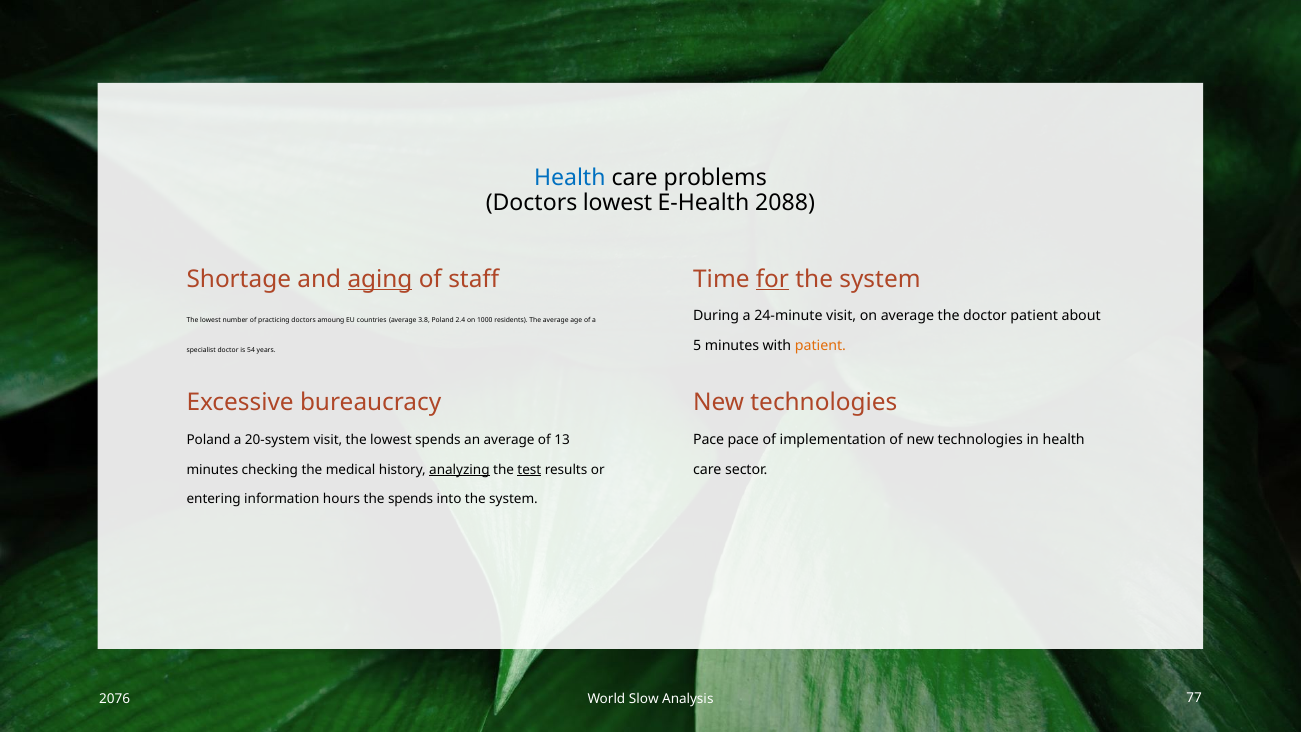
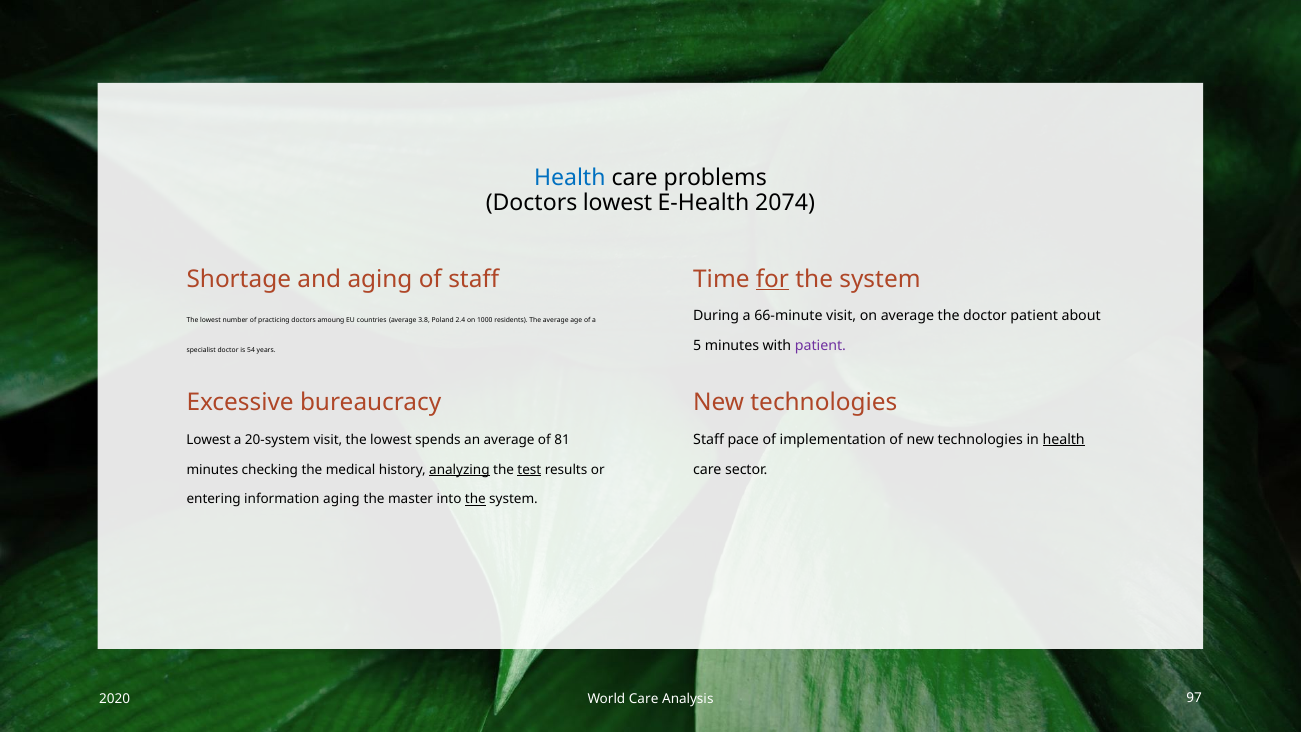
2088: 2088 -> 2074 (785, 202)
aging underline: present -> none (380, 279)
24-minute: 24-minute -> 66-minute (788, 316)
patient colour: orange -> purple (820, 346)
Pace: Pace -> Staff (709, 440)
health underline: none -> present (1064, 440)
Poland: Poland -> Lowest (209, 440)
13: 13 -> 81 (562, 440)
information hours: hours -> aging (341, 499)
the spends: spends -> master (411, 499)
the underline: none -> present (475, 499)
2076: 2076 -> 2020 (115, 699)
World Slow: Slow -> Care (644, 699)
77: 77 -> 97 (1194, 698)
